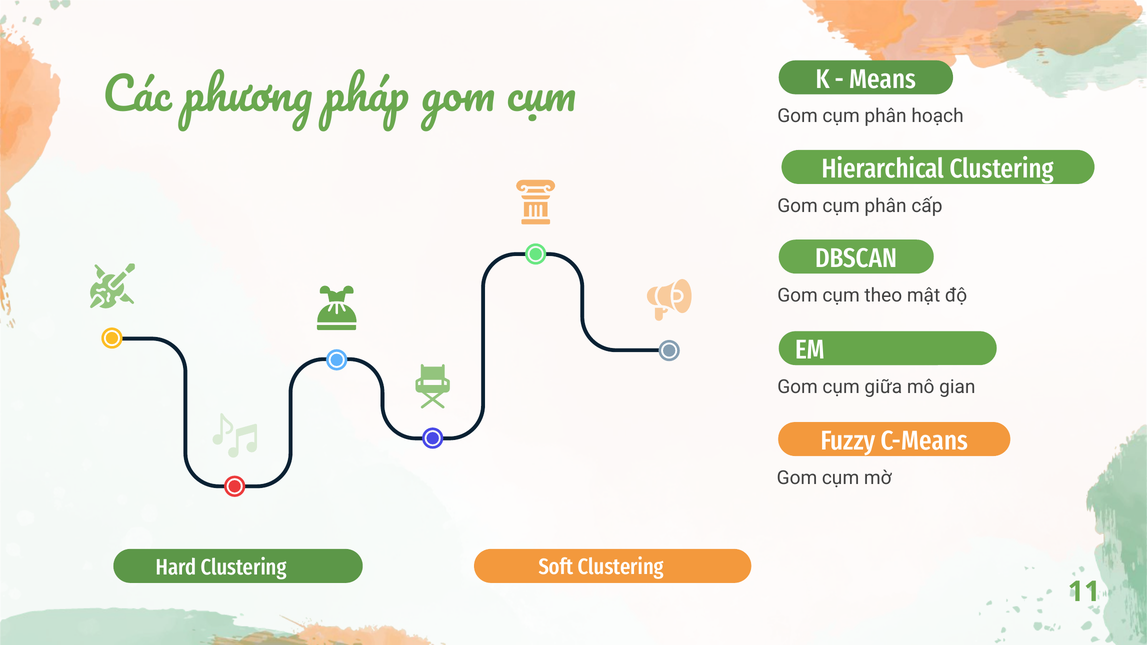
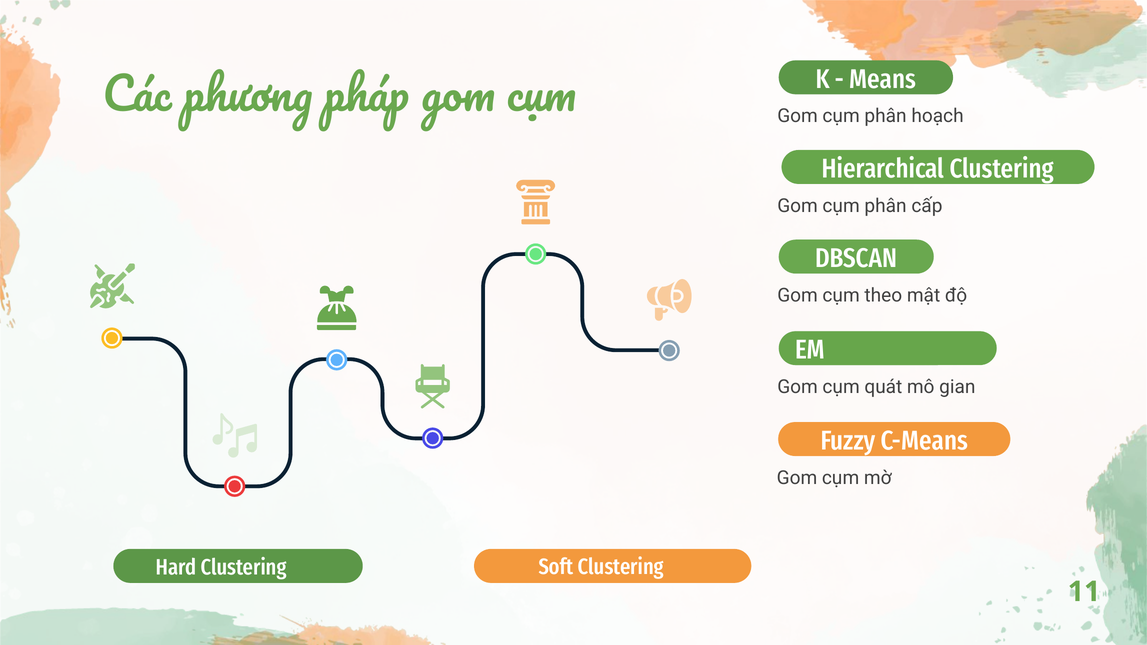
giữa: giữa -> quát (883, 387)
